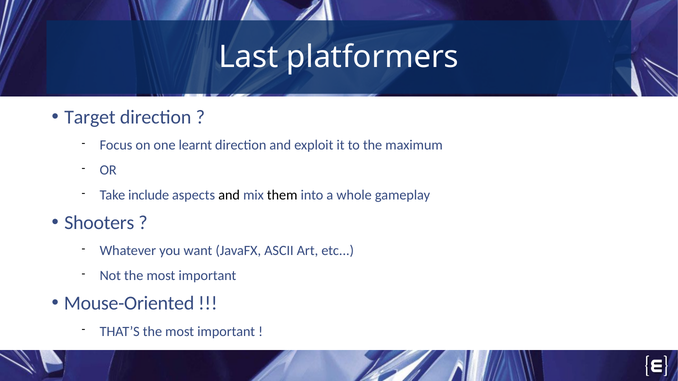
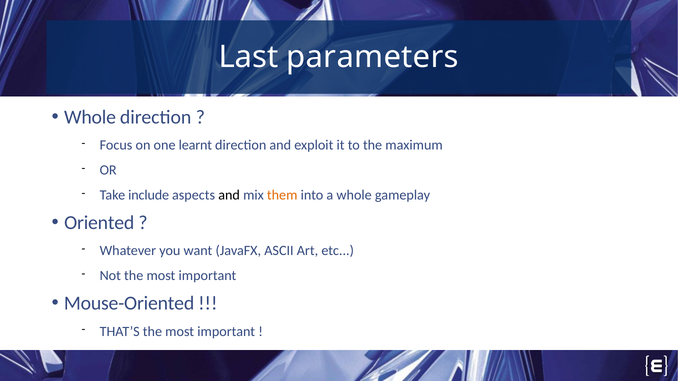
platformers: platformers -> parameters (372, 57)
Target: Target -> Whole (90, 117)
them colour: black -> orange (282, 195)
Shooters: Shooters -> Oriented (99, 223)
